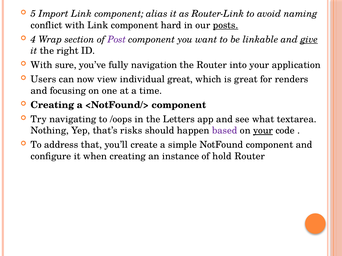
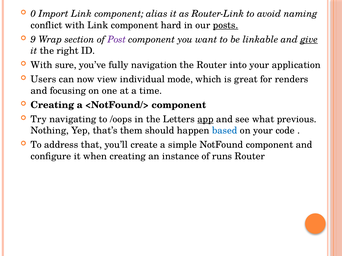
5: 5 -> 0 (33, 14)
4: 4 -> 9 (33, 39)
individual great: great -> mode (180, 79)
app underline: none -> present (206, 119)
textarea: textarea -> previous (297, 119)
risks: risks -> them (131, 131)
based colour: purple -> blue (225, 131)
your underline: present -> none (263, 131)
hold: hold -> runs (222, 156)
